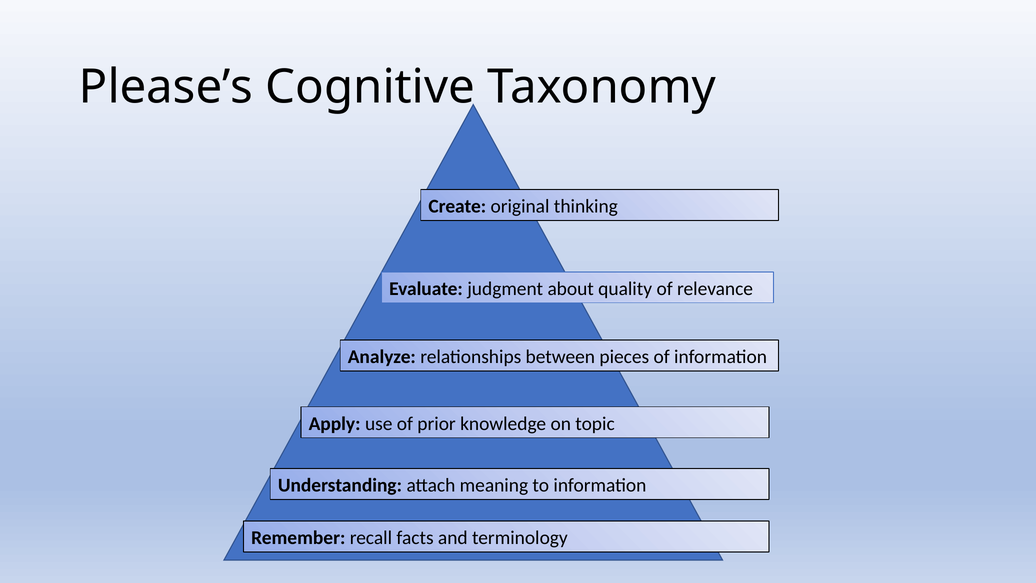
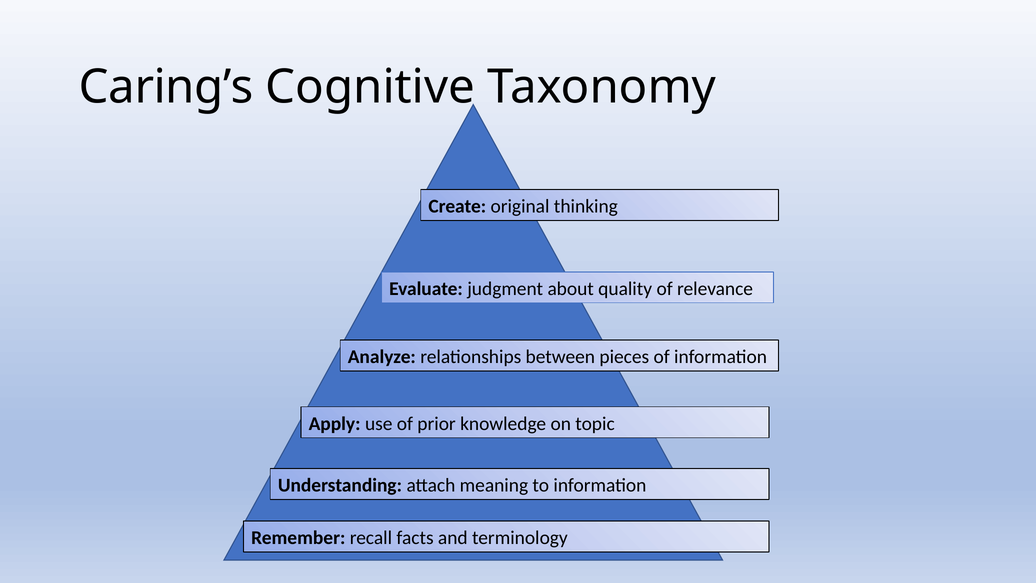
Please’s: Please’s -> Caring’s (166, 87)
